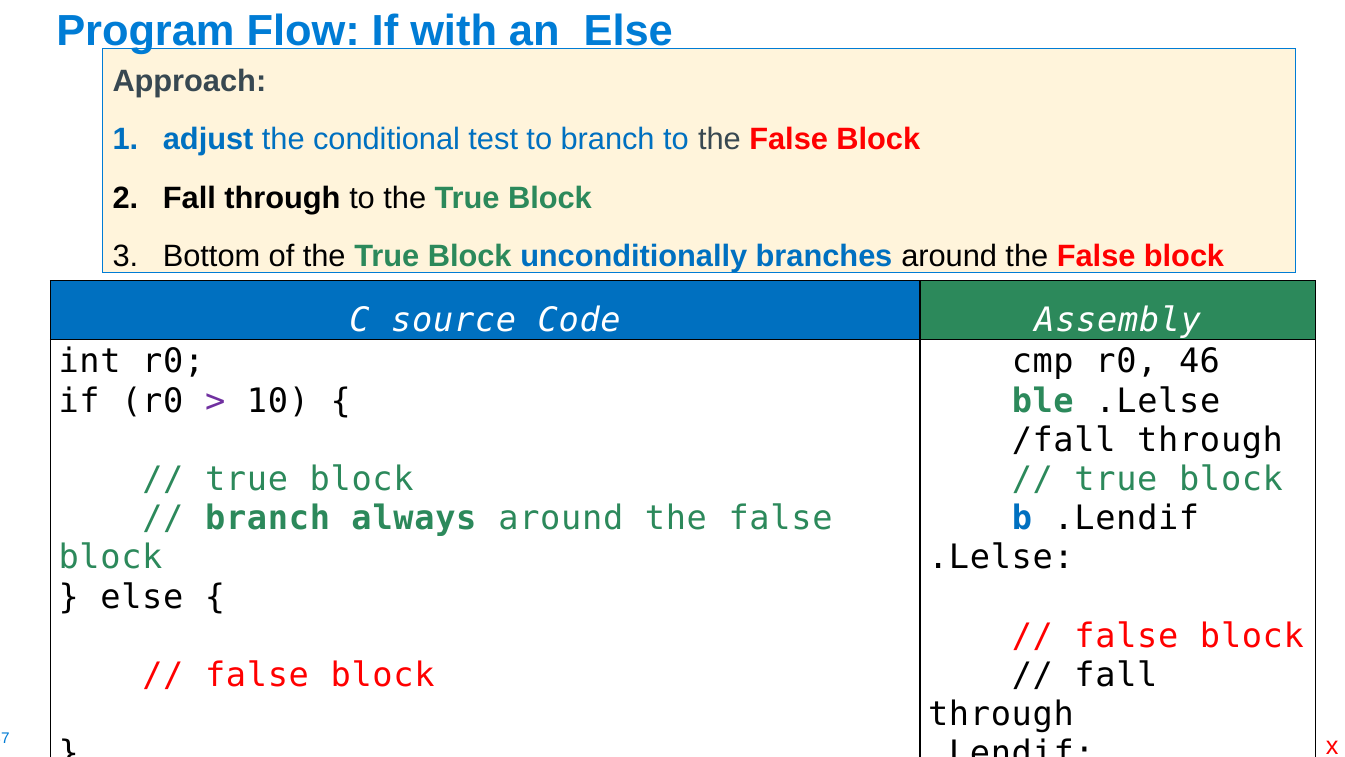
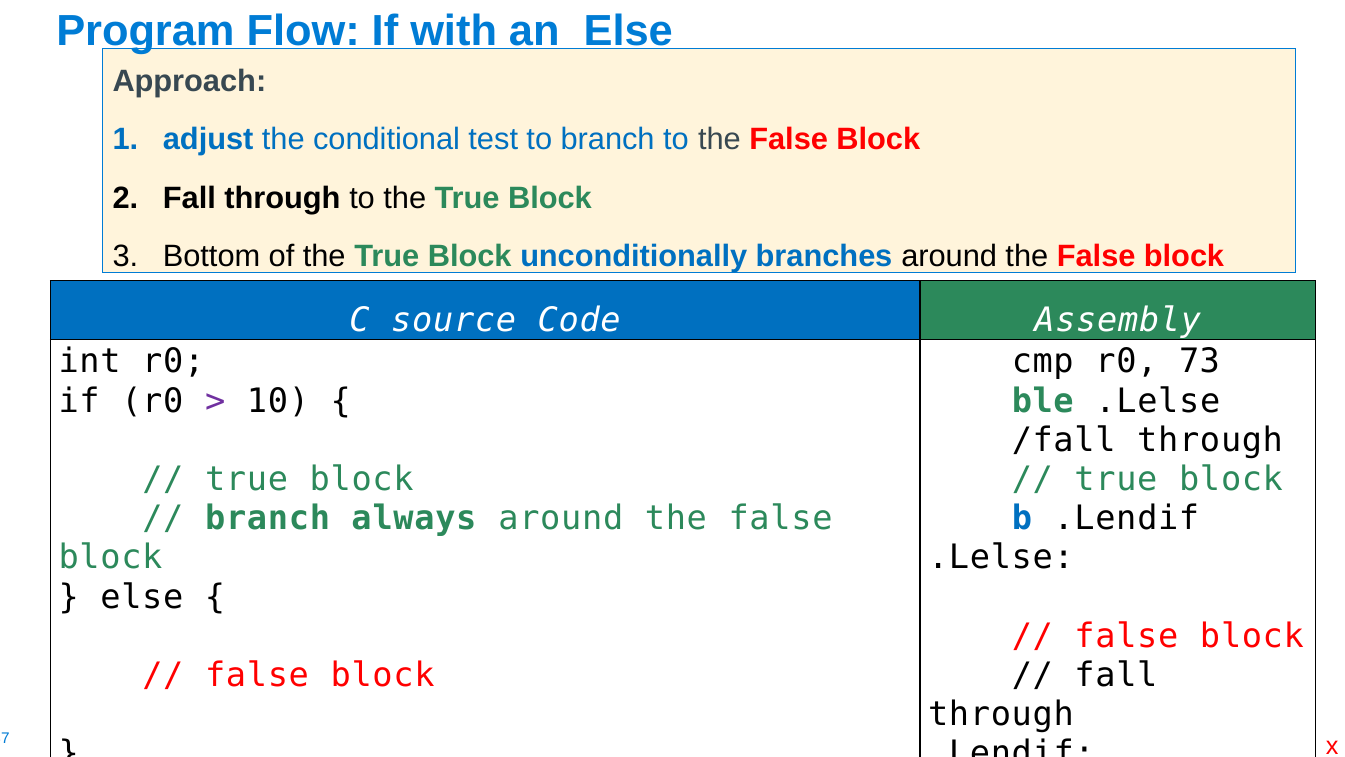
46: 46 -> 73 (1200, 362)
